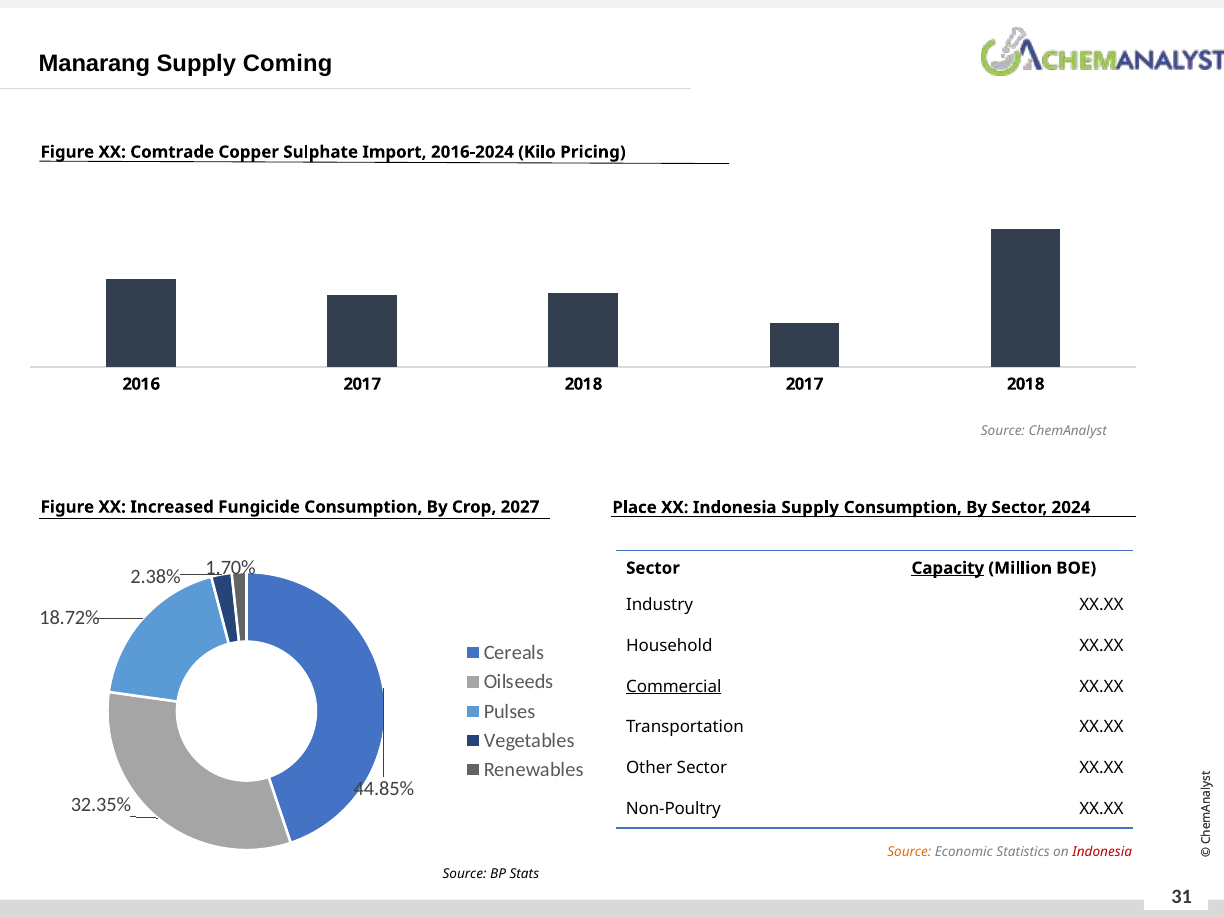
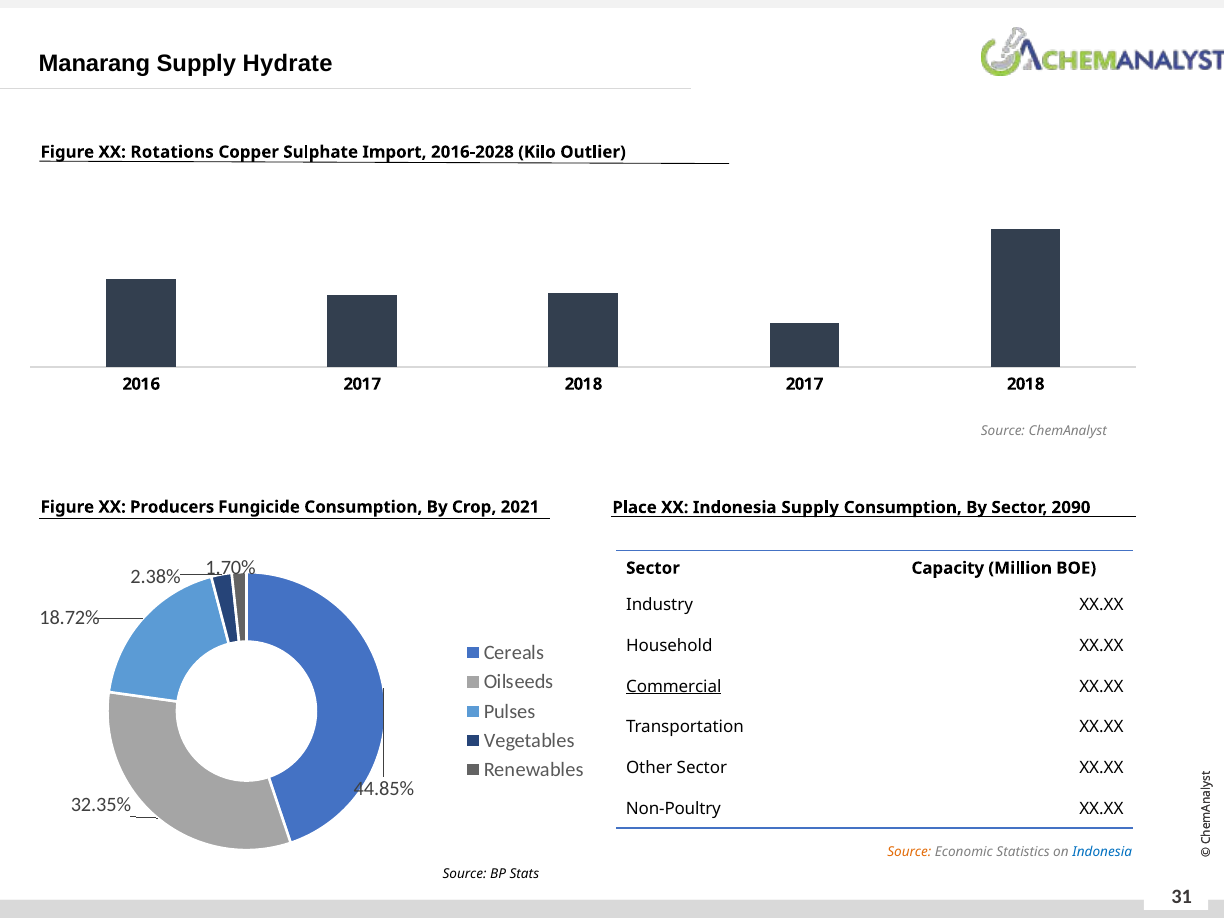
Coming: Coming -> Hydrate (288, 63)
Comtrade: Comtrade -> Rotations (172, 152)
2016-2024: 2016-2024 -> 2016-2028 (472, 152)
Pricing: Pricing -> Outlier (593, 152)
Increased: Increased -> Producers (172, 507)
2027: 2027 -> 2021 (520, 507)
2024: 2024 -> 2090 (1071, 507)
Capacity underline: present -> none (948, 568)
Indonesia colour: red -> blue (1102, 852)
